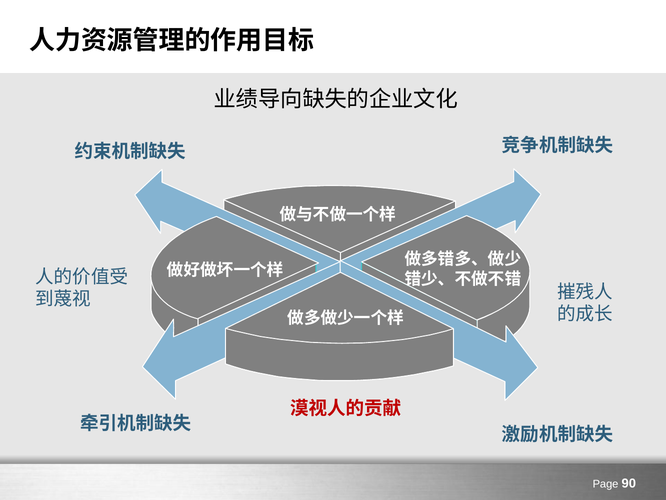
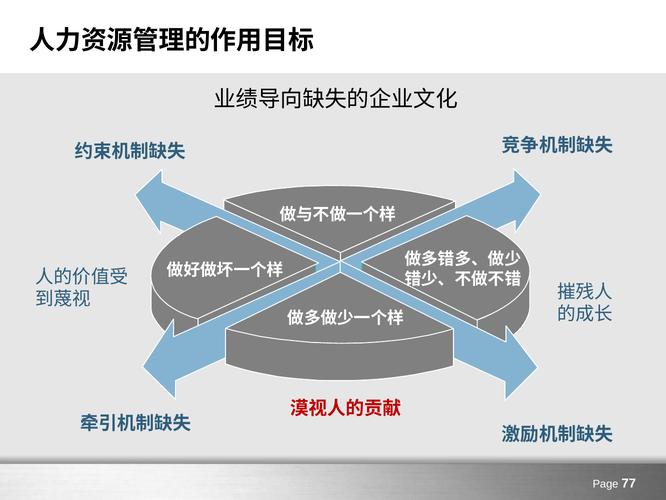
90: 90 -> 77 (629, 483)
